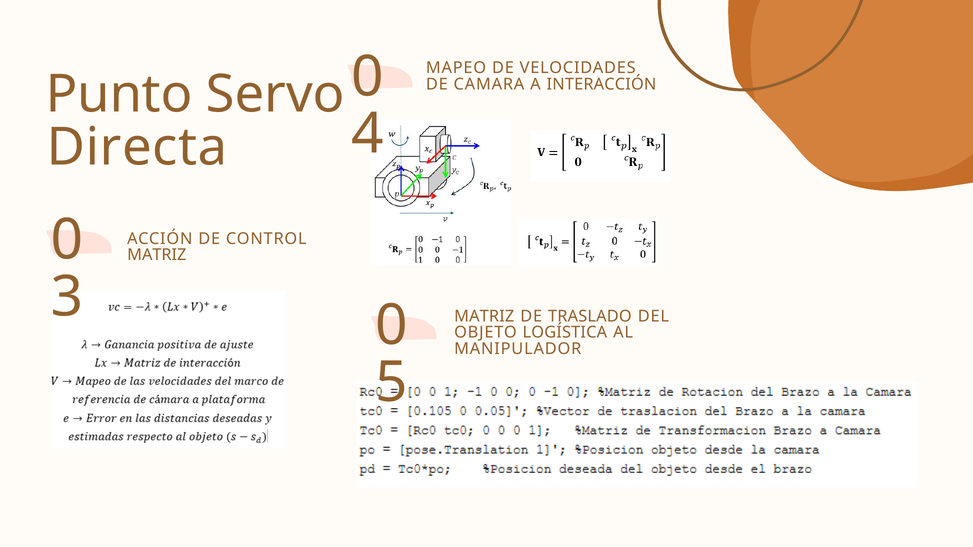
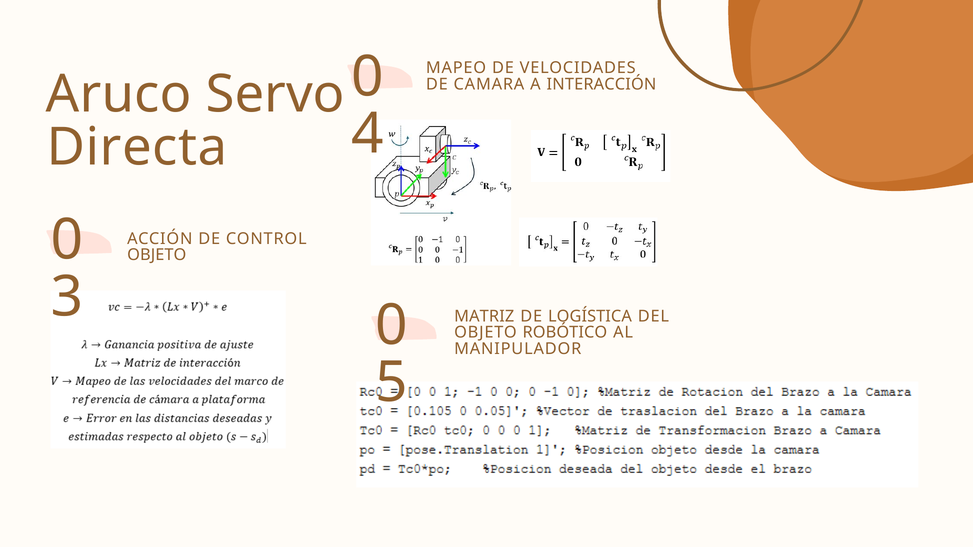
Punto: Punto -> Aruco (119, 95)
MATRIZ: MATRIZ -> OBJETO (157, 255)
TRASLADO: TRASLADO -> LOGÍSTICA (590, 316)
LOGÍSTICA: LOGÍSTICA -> ROBÓTICO (565, 333)
